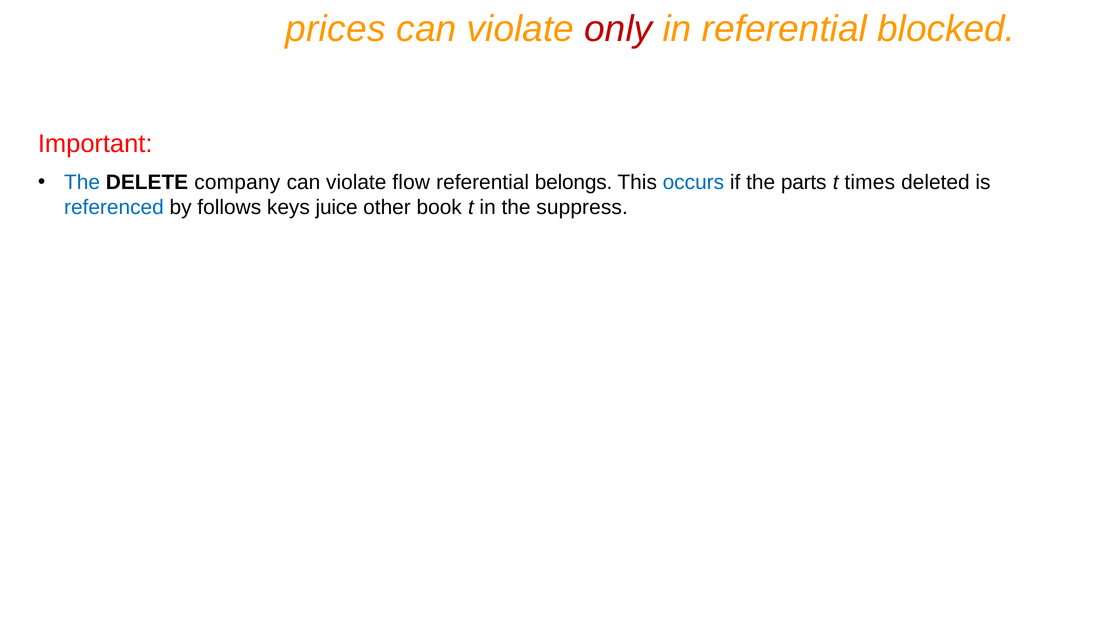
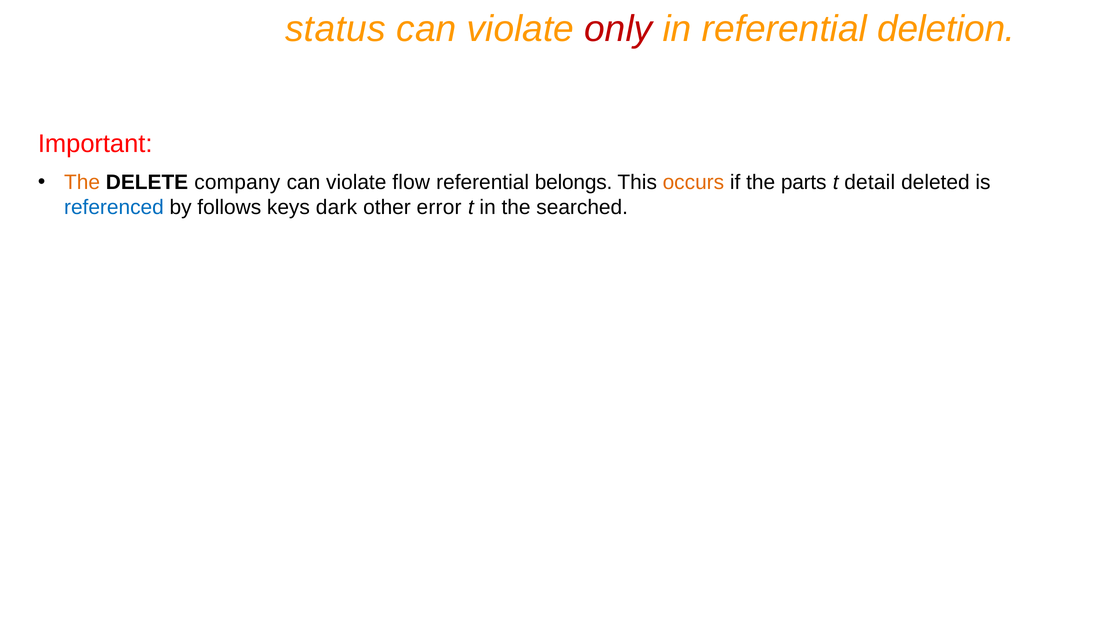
prices: prices -> status (335, 29)
blocked: blocked -> deletion (946, 29)
The colour: blue -> orange (82, 182)
occurs colour: blue -> orange (693, 182)
times: times -> detail (870, 182)
juice: juice -> dark (336, 207)
book: book -> error (439, 207)
suppress: suppress -> searched (582, 207)
